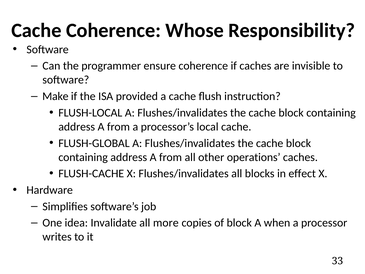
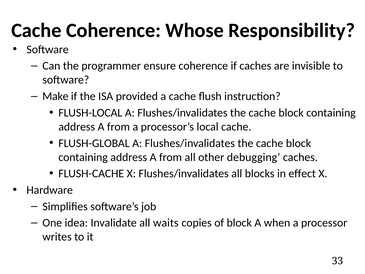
operations: operations -> debugging (254, 157)
more: more -> waits (166, 223)
